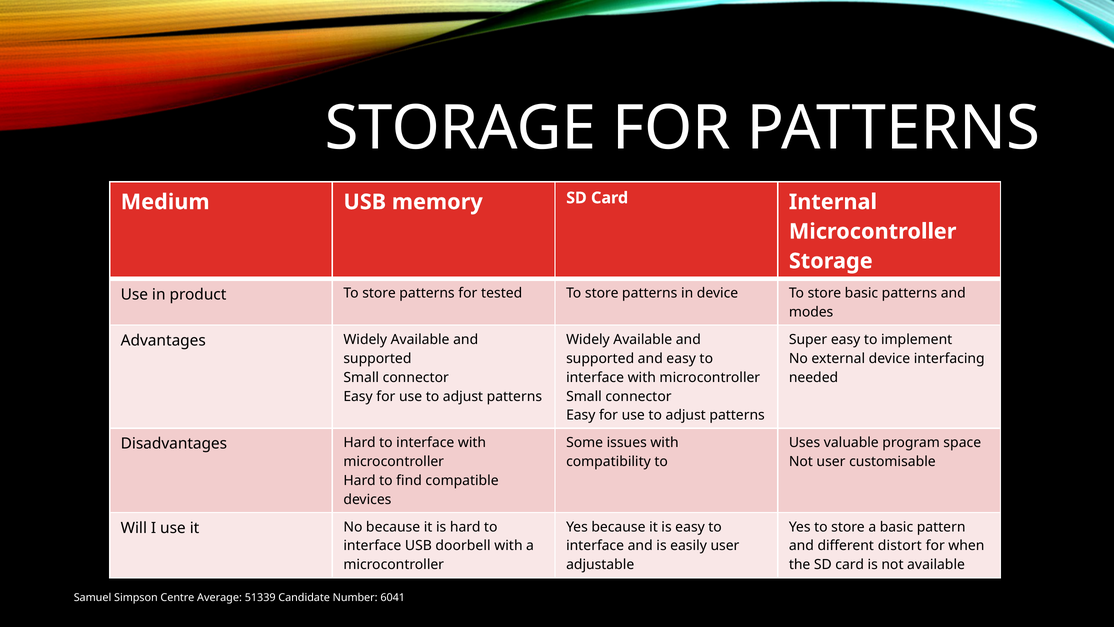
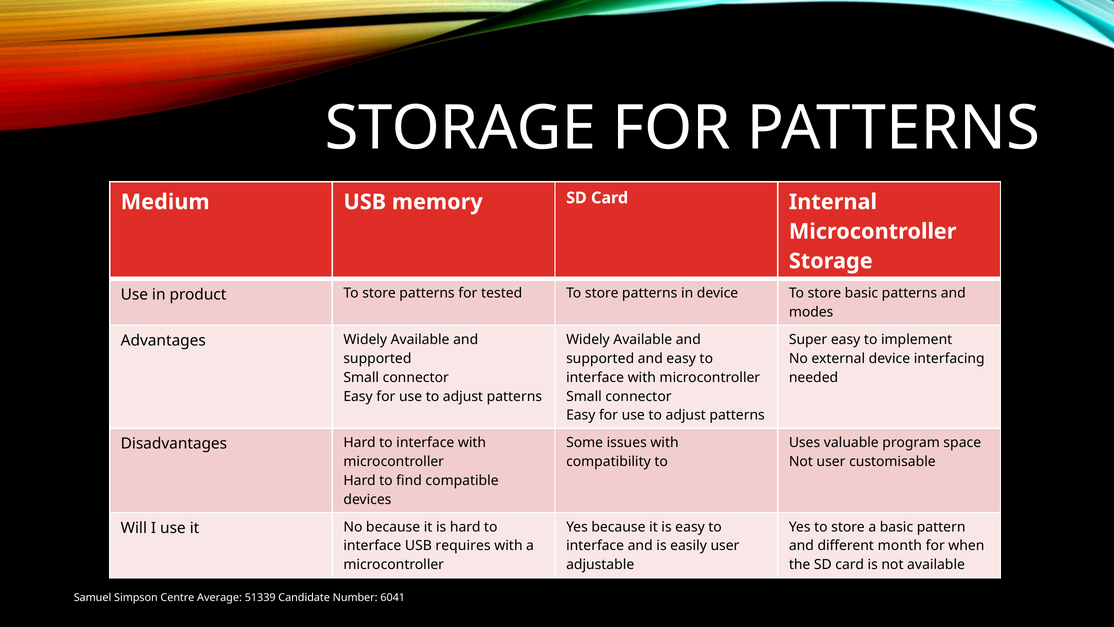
doorbell: doorbell -> requires (463, 546)
distort: distort -> month (900, 546)
